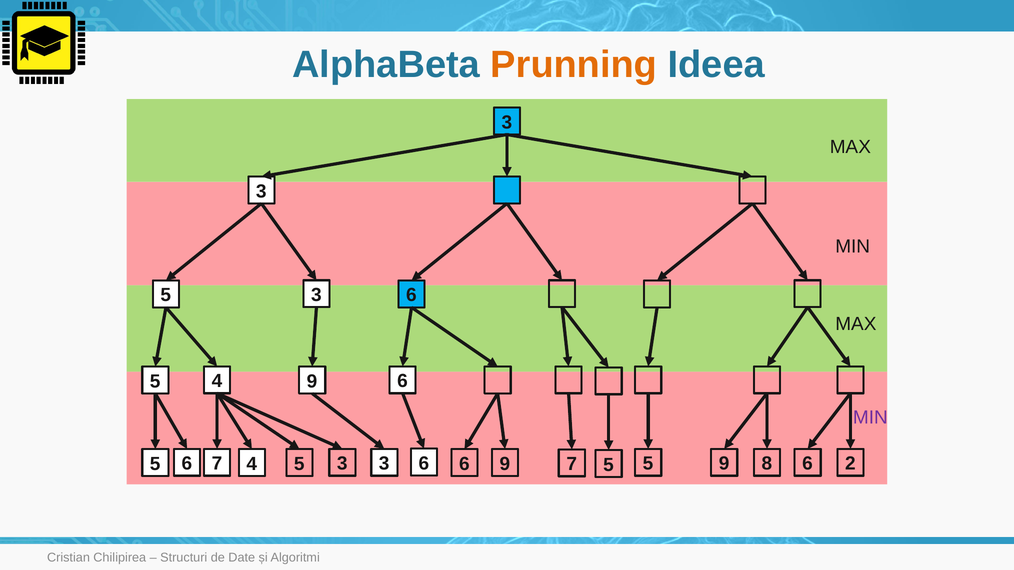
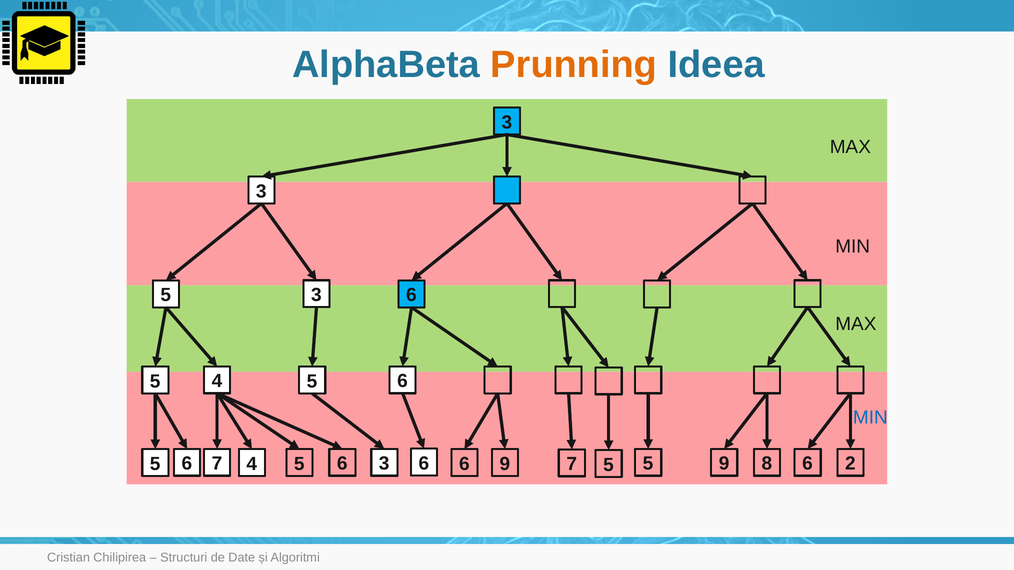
9: 9 -> 5 (312, 382)
MIN colour: purple -> blue (870, 418)
3: 3 -> 6 (342, 464)
